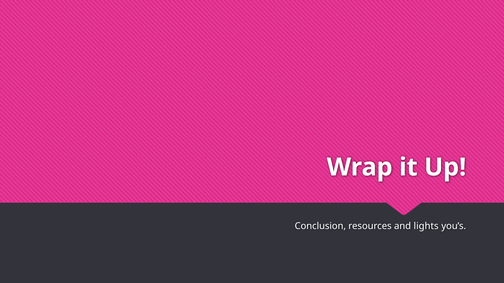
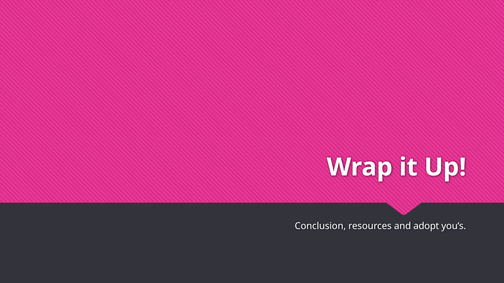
lights: lights -> adopt (426, 227)
